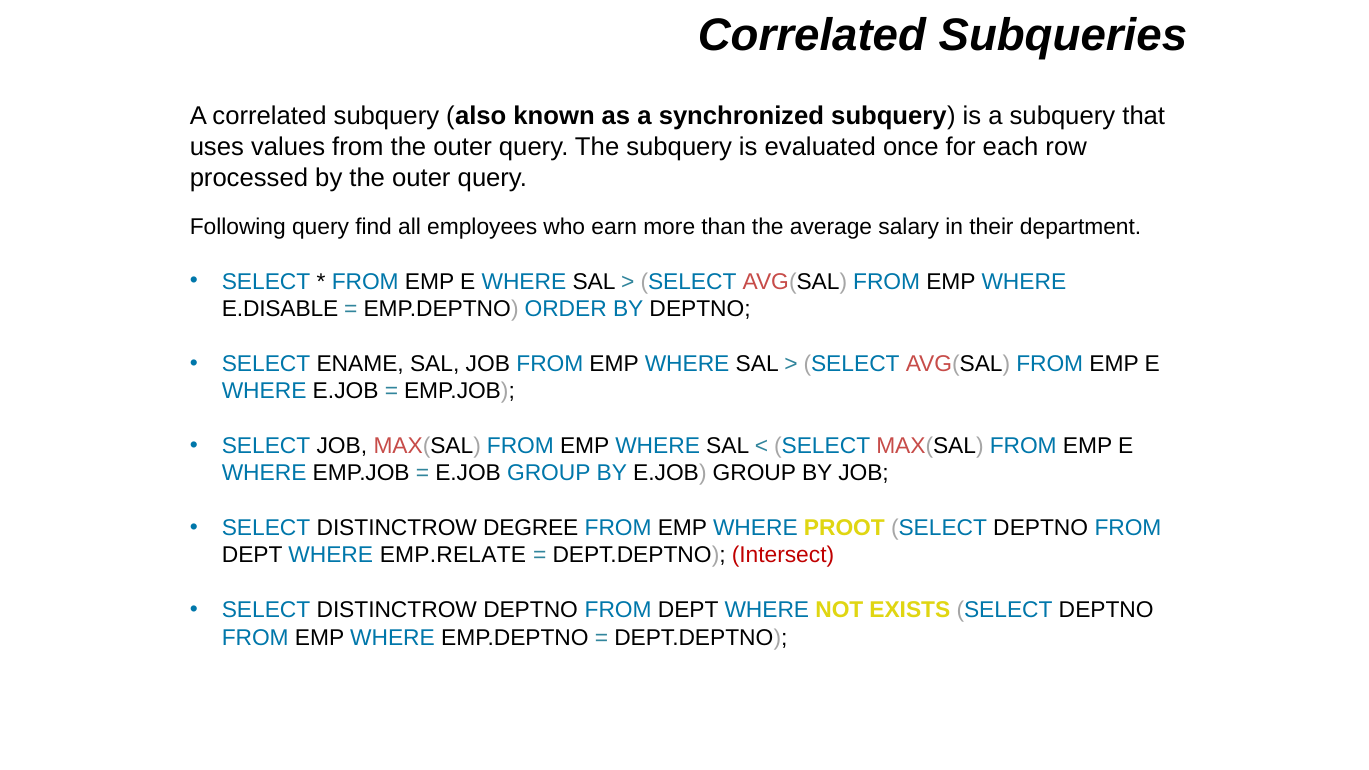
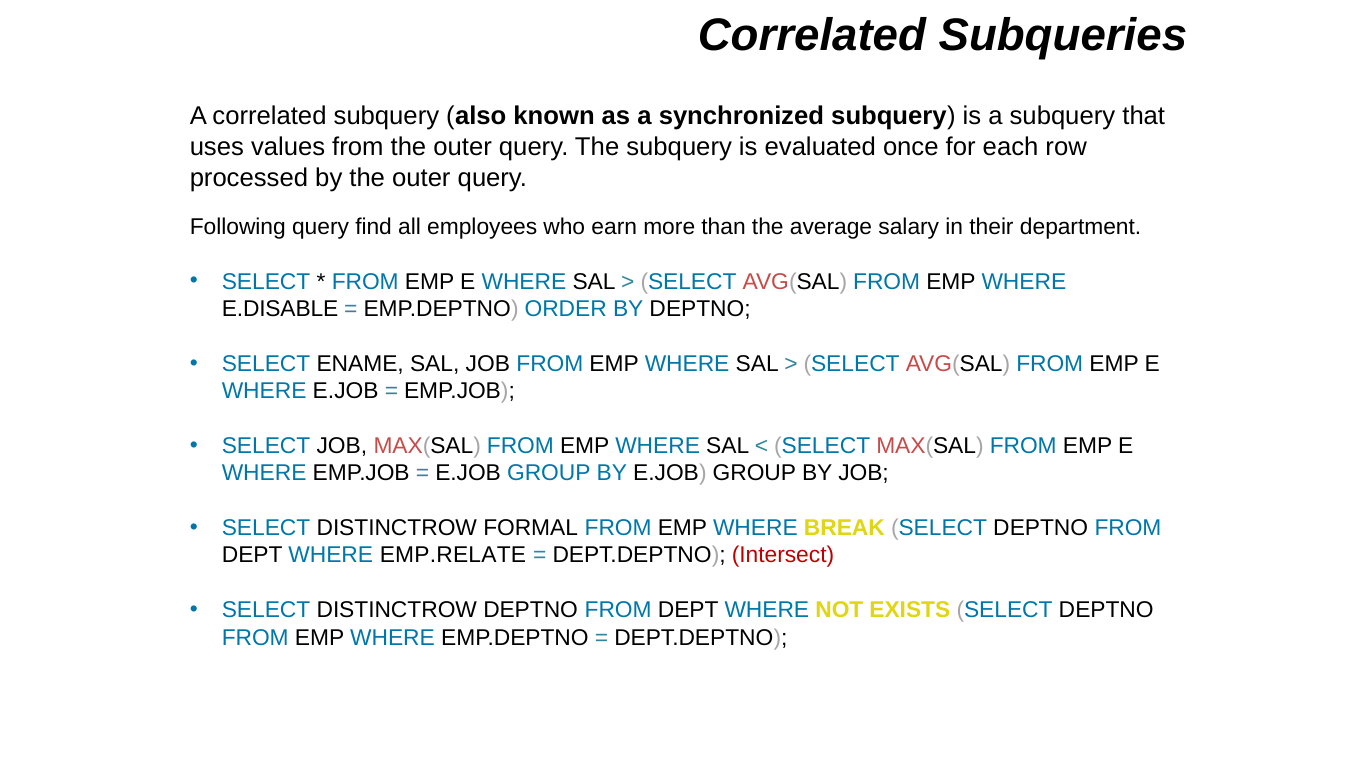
DEGREE: DEGREE -> FORMAL (531, 528)
PROOT: PROOT -> BREAK (844, 528)
